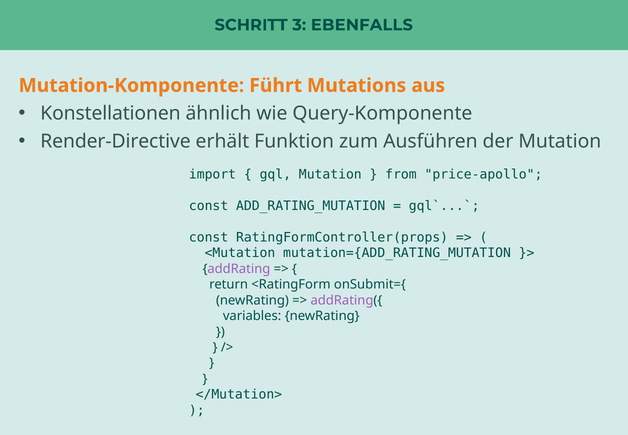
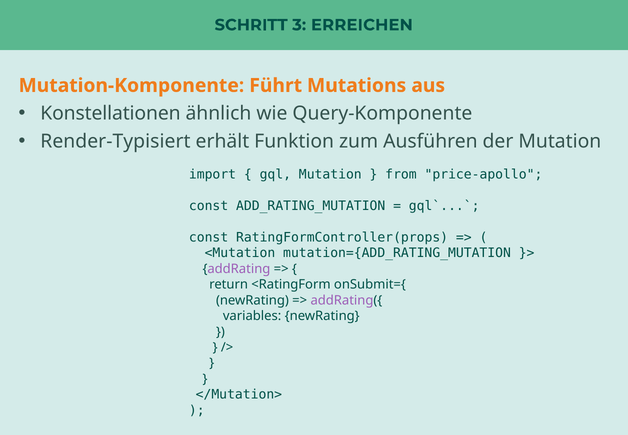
EBENFALLS: EBENFALLS -> ERREICHEN (362, 25)
Render-Directive: Render-Directive -> Render-Typisiert (115, 141)
